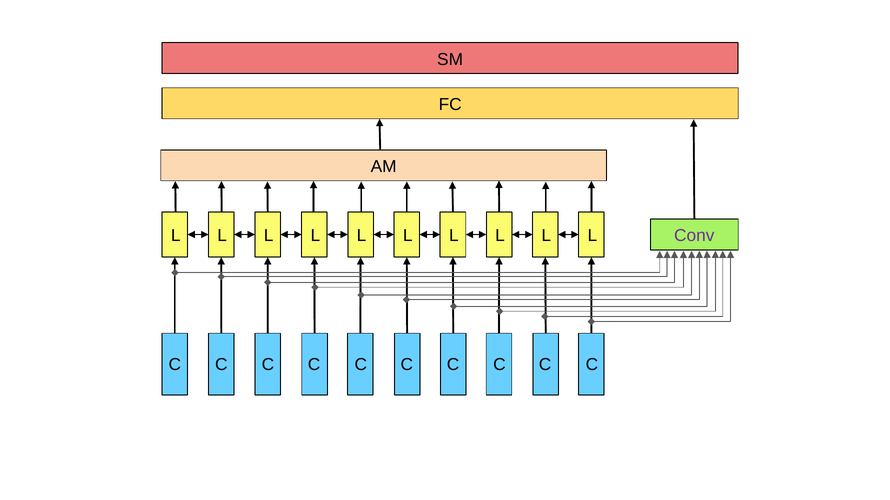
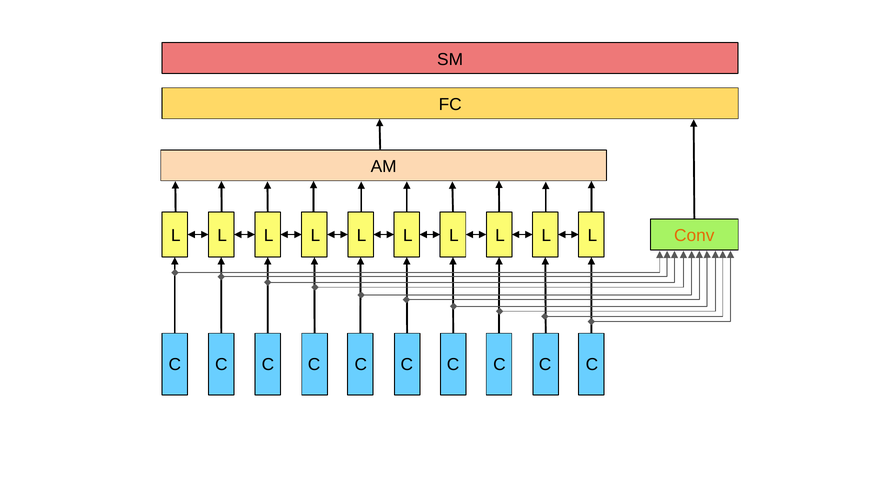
Conv colour: purple -> orange (694, 236)
